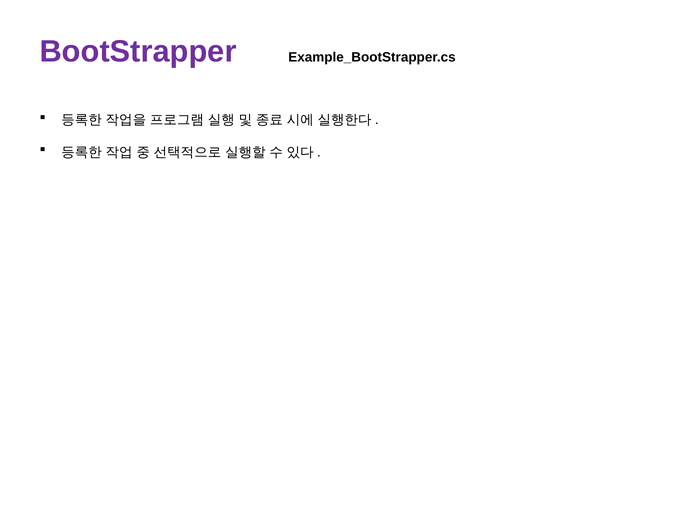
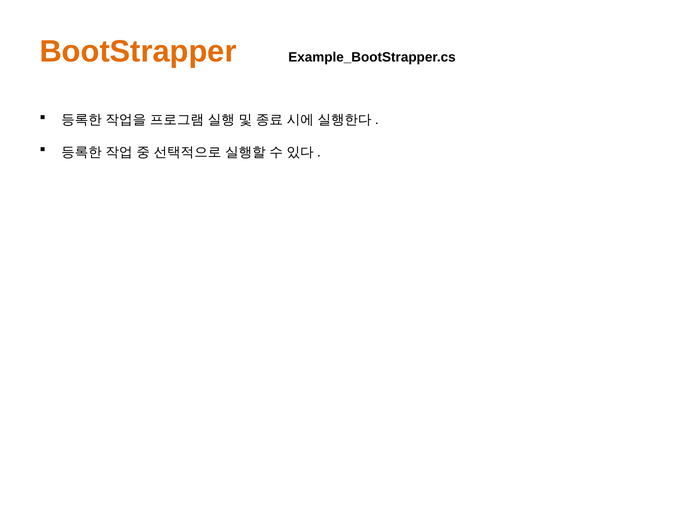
BootStrapper colour: purple -> orange (138, 52)
